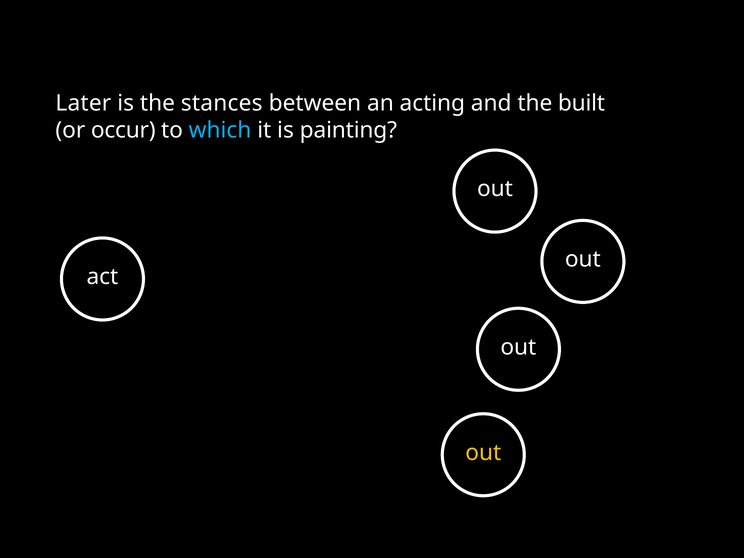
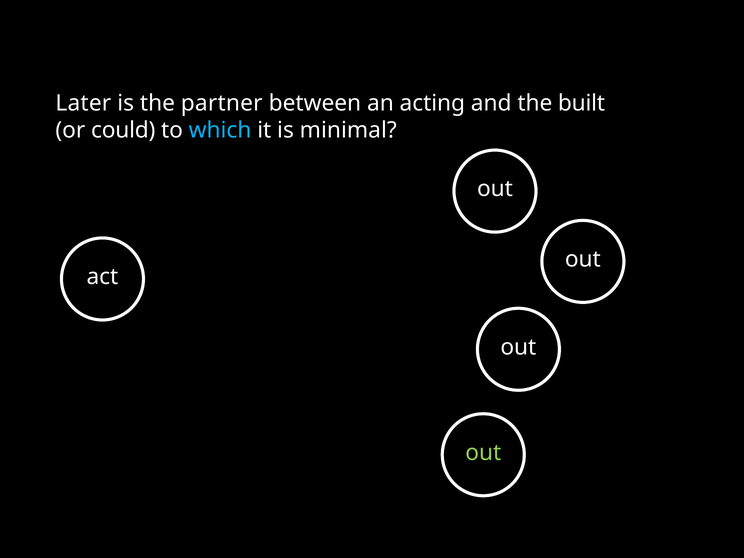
stances: stances -> partner (222, 103)
occur: occur -> could (123, 130)
painting: painting -> minimal (348, 130)
out colour: yellow -> light green (483, 453)
